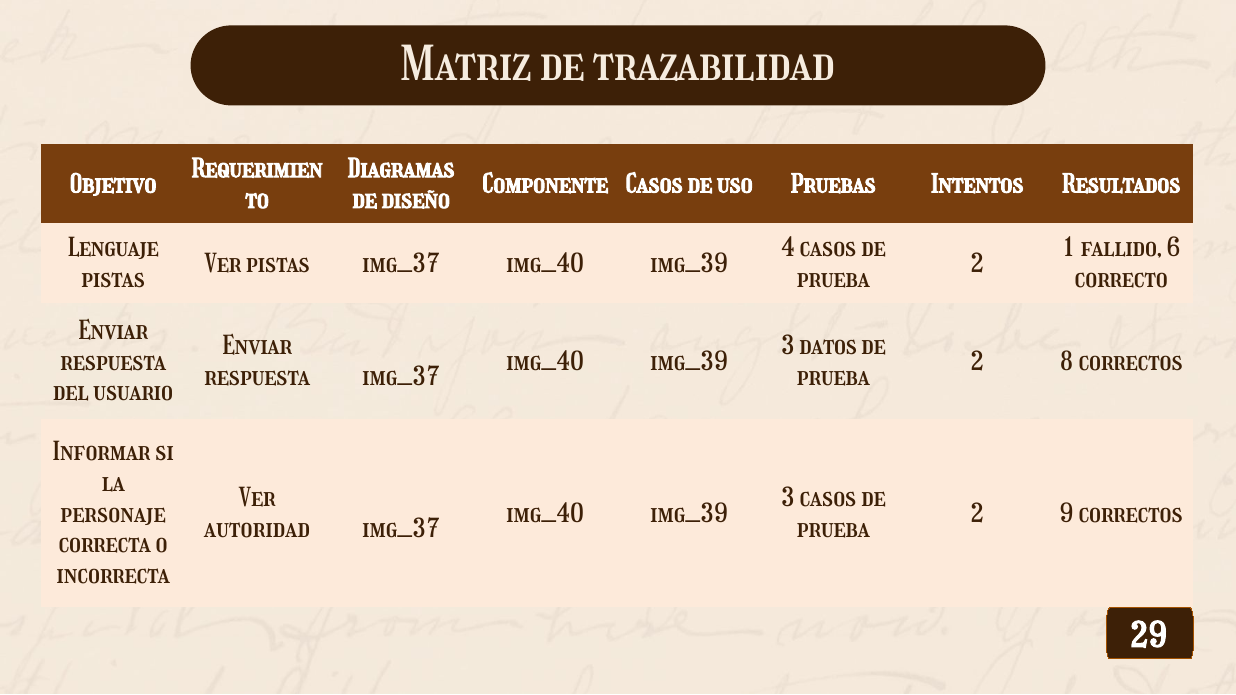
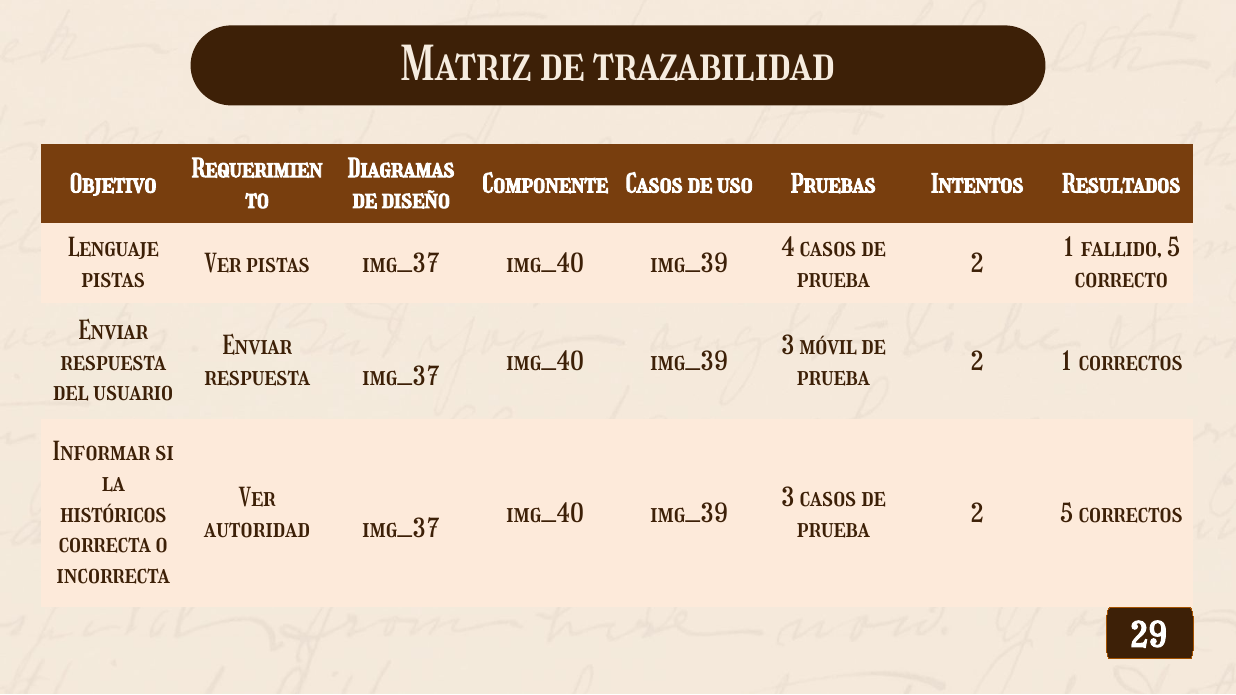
fallido 6: 6 -> 5 (1174, 248)
datos: datos -> móvil (828, 346)
8: 8 -> 1 (1067, 362)
personaje: personaje -> históricos (113, 514)
2 9: 9 -> 5 (1067, 514)
